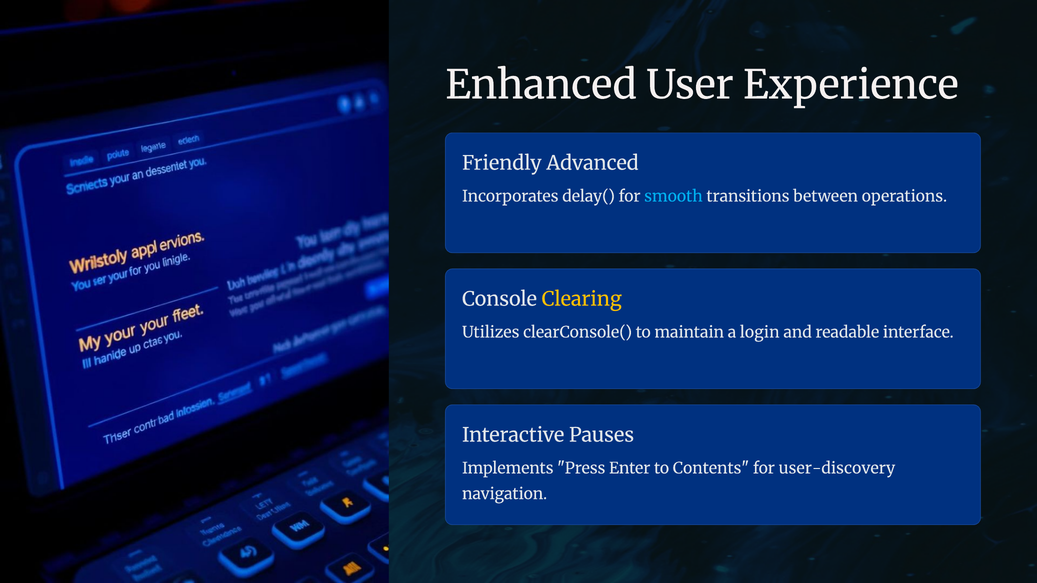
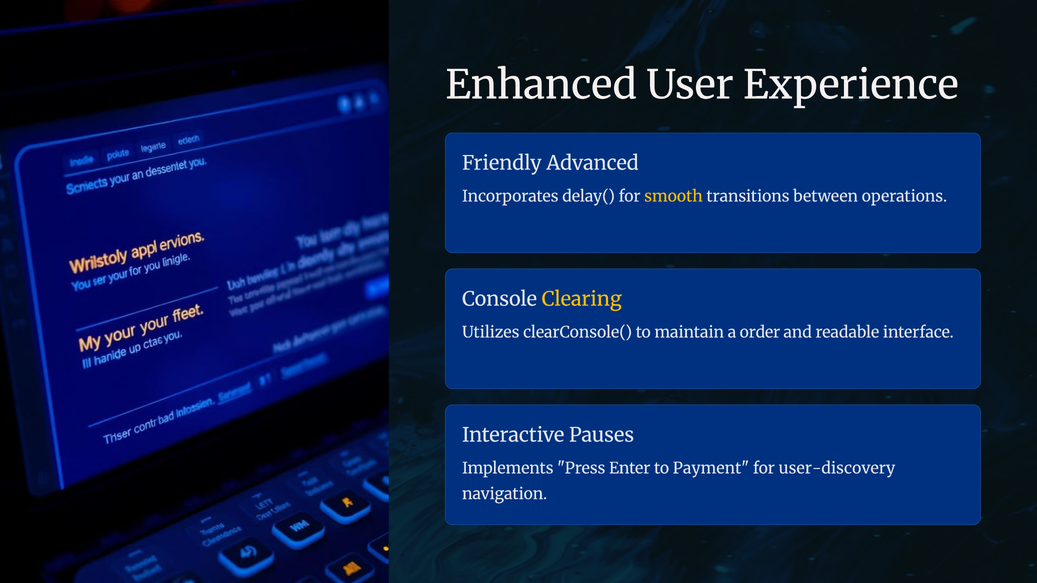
smooth colour: light blue -> yellow (673, 196)
login: login -> order (760, 333)
Contents: Contents -> Payment (711, 469)
